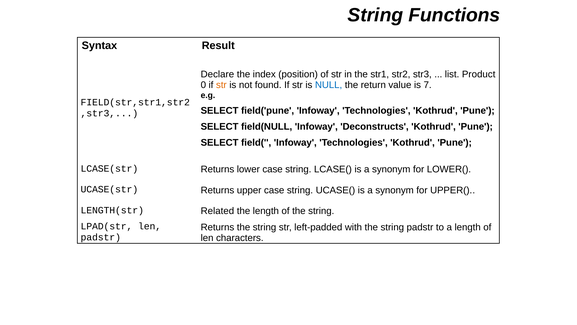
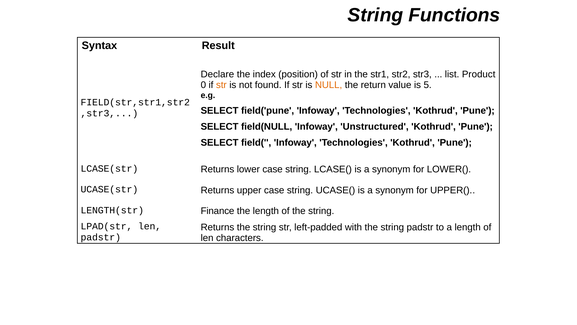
NULL colour: blue -> orange (329, 85)
7: 7 -> 5 (428, 85)
Deconstructs: Deconstructs -> Unstructured (374, 127)
Related: Related -> Finance (217, 211)
